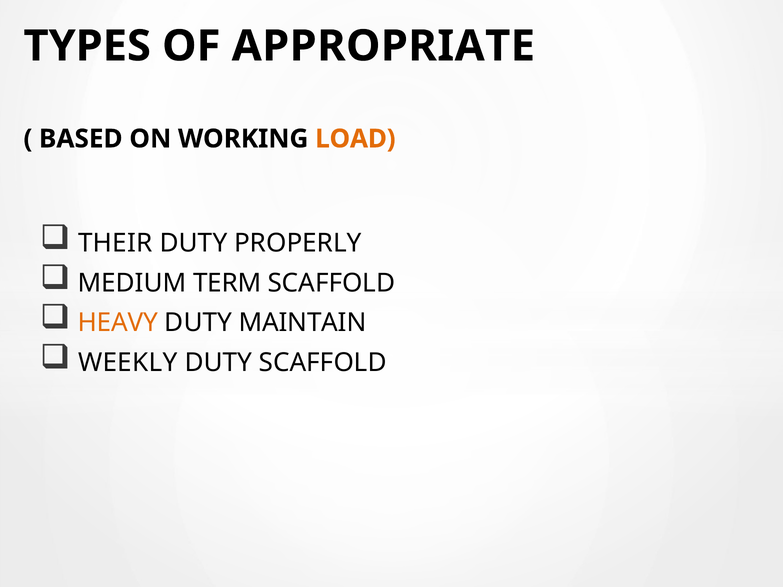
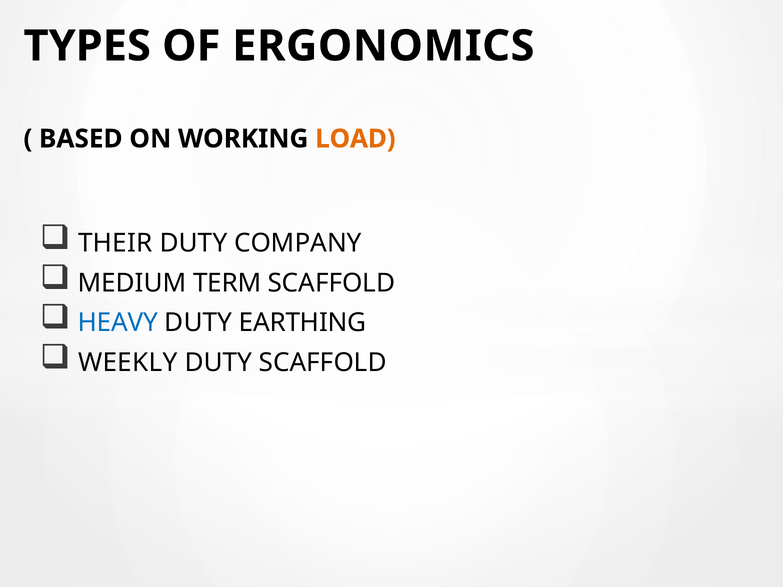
APPROPRIATE: APPROPRIATE -> ERGONOMICS (383, 46)
PROPERLY: PROPERLY -> COMPANY (298, 243)
HEAVY colour: orange -> blue (118, 323)
MAINTAIN: MAINTAIN -> EARTHING (303, 323)
